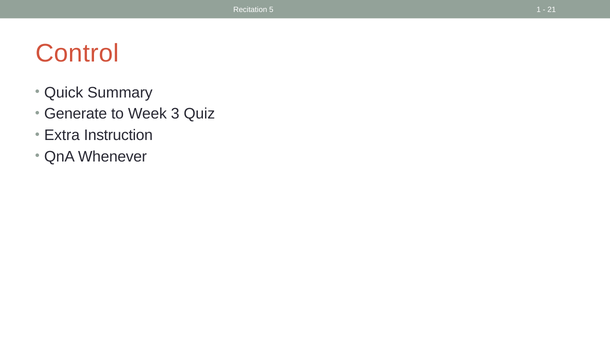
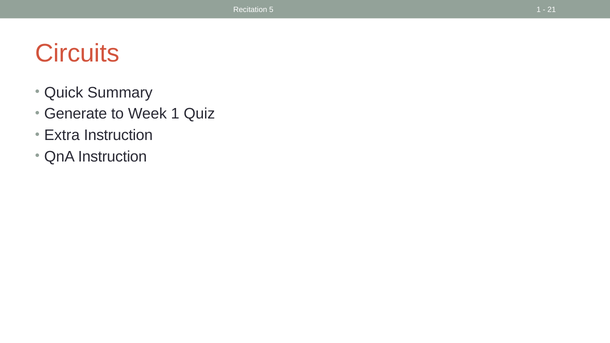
Control: Control -> Circuits (77, 53)
Week 3: 3 -> 1 (175, 114)
QnA Whenever: Whenever -> Instruction (113, 157)
